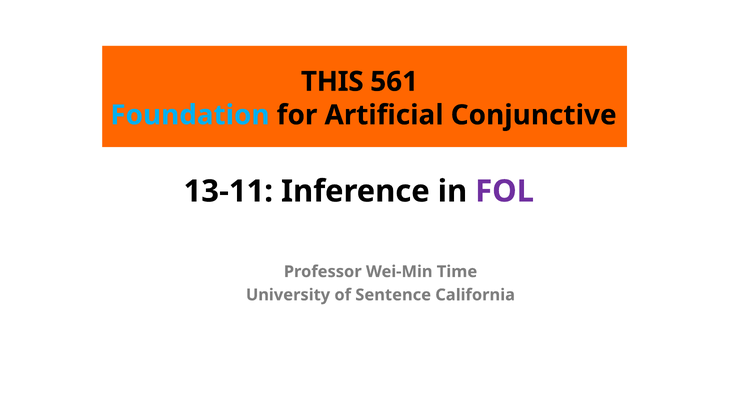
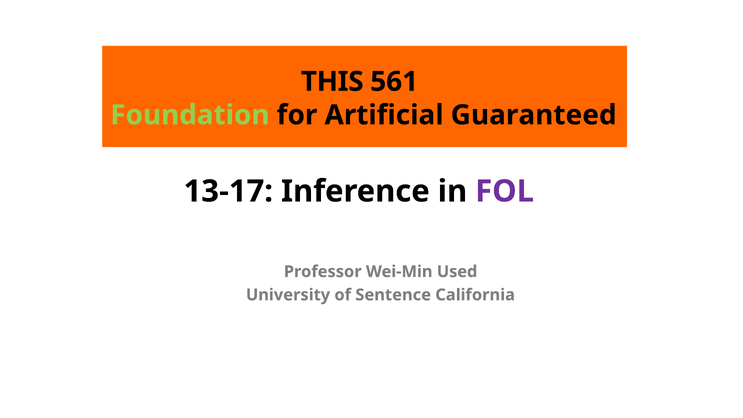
Foundation colour: light blue -> light green (190, 115)
Conjunctive: Conjunctive -> Guaranteed (534, 115)
13-11: 13-11 -> 13-17 (228, 191)
Time: Time -> Used (457, 272)
